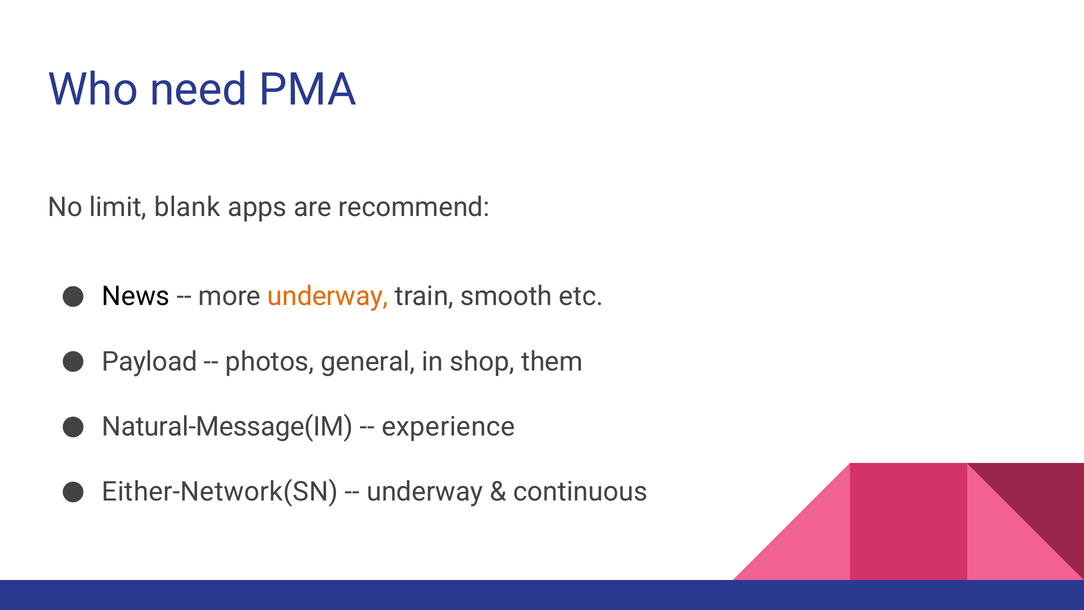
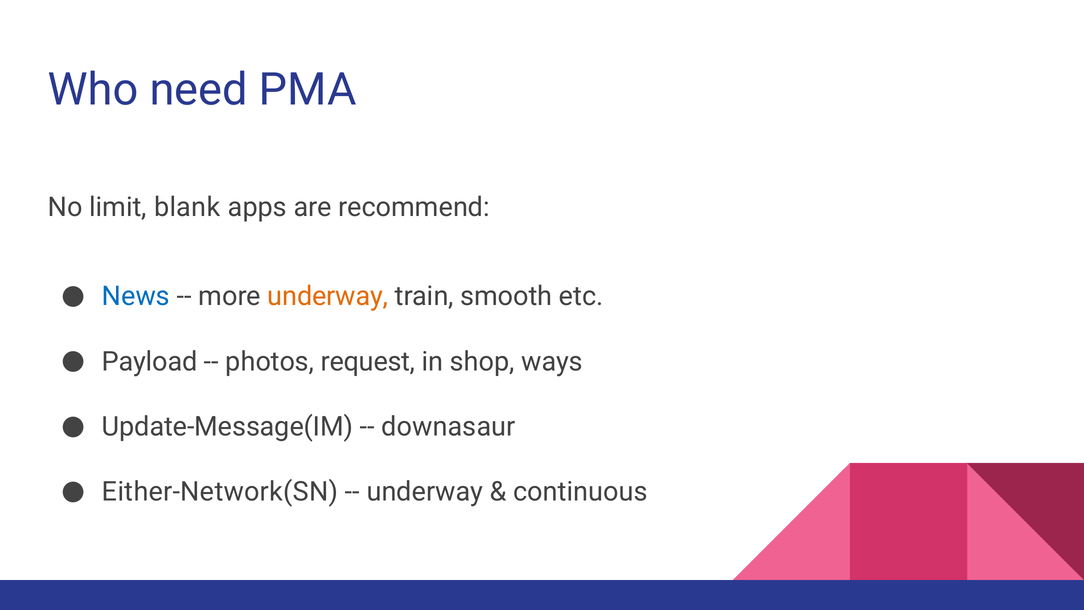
News colour: black -> blue (136, 296)
general: general -> request (368, 361)
them: them -> ways (552, 361)
Natural-Message(IM: Natural-Message(IM -> Update-Message(IM (228, 426)
experience: experience -> downasaur (448, 426)
